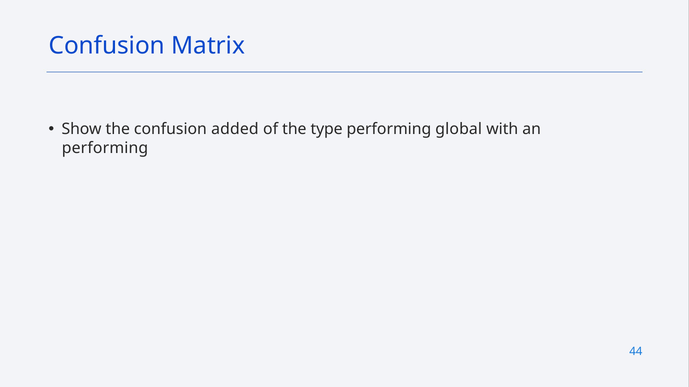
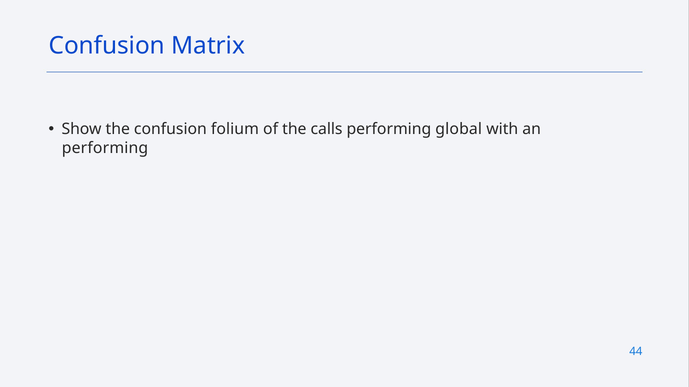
added: added -> folium (235, 129)
type: type -> calls (327, 129)
